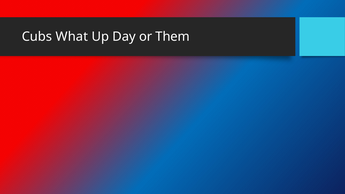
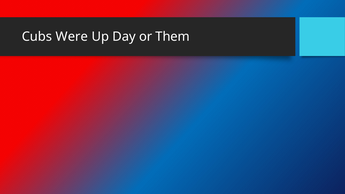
What: What -> Were (72, 37)
